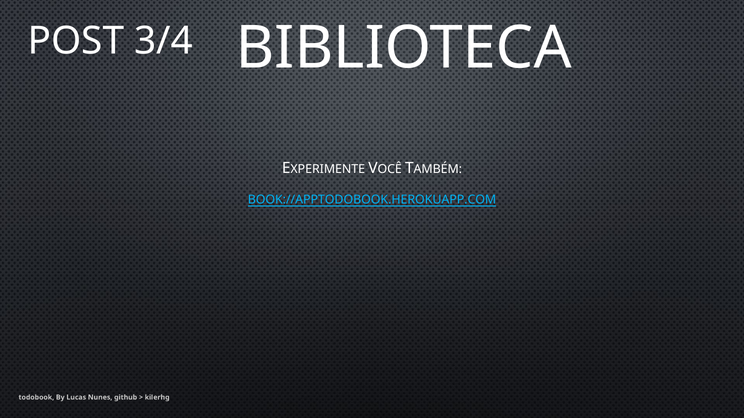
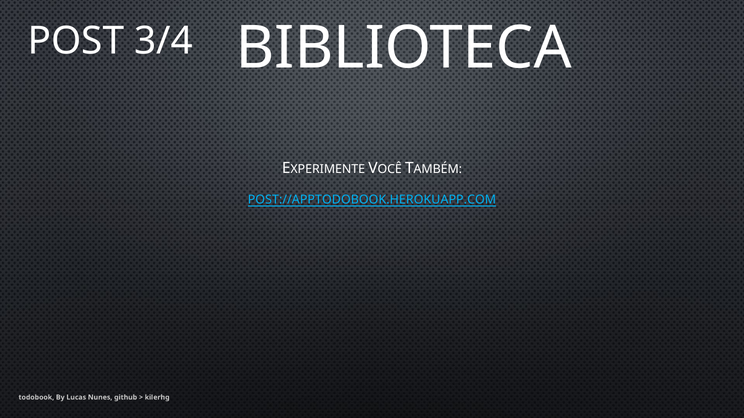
BOOK://APPTODOBOOK.HEROKUAPP.COM: BOOK://APPTODOBOOK.HEROKUAPP.COM -> POST://APPTODOBOOK.HEROKUAPP.COM (372, 200)
